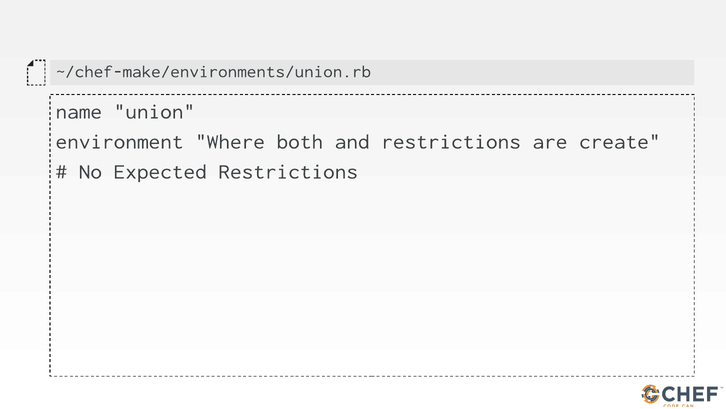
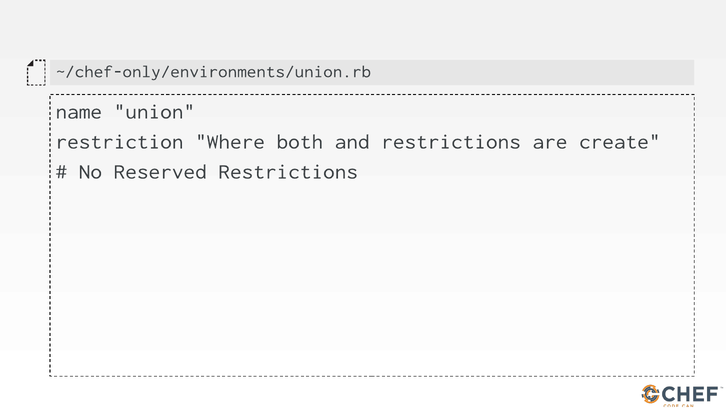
~/chef-make/environments/union.rb: ~/chef-make/environments/union.rb -> ~/chef-only/environments/union.rb (213, 71)
environment: environment -> restriction (120, 141)
Expected: Expected -> Reserved (160, 171)
